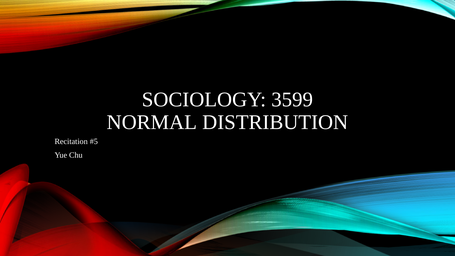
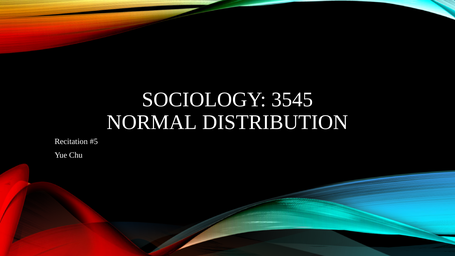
3599: 3599 -> 3545 (292, 100)
